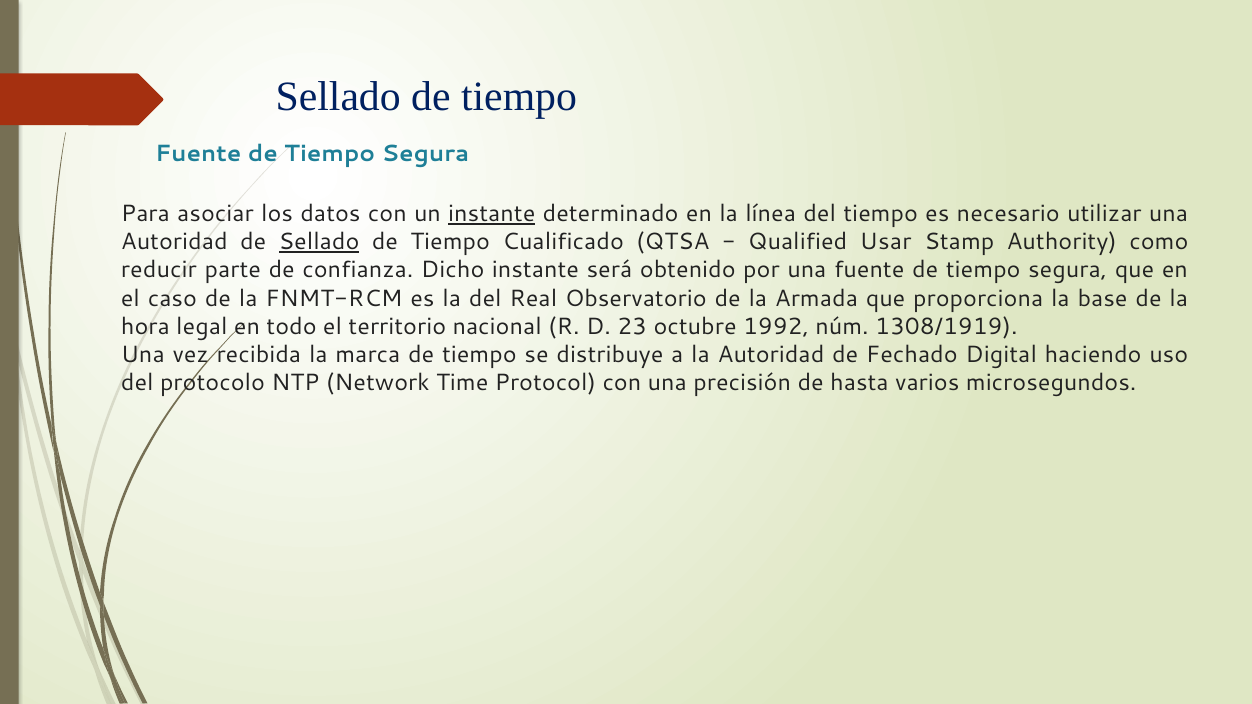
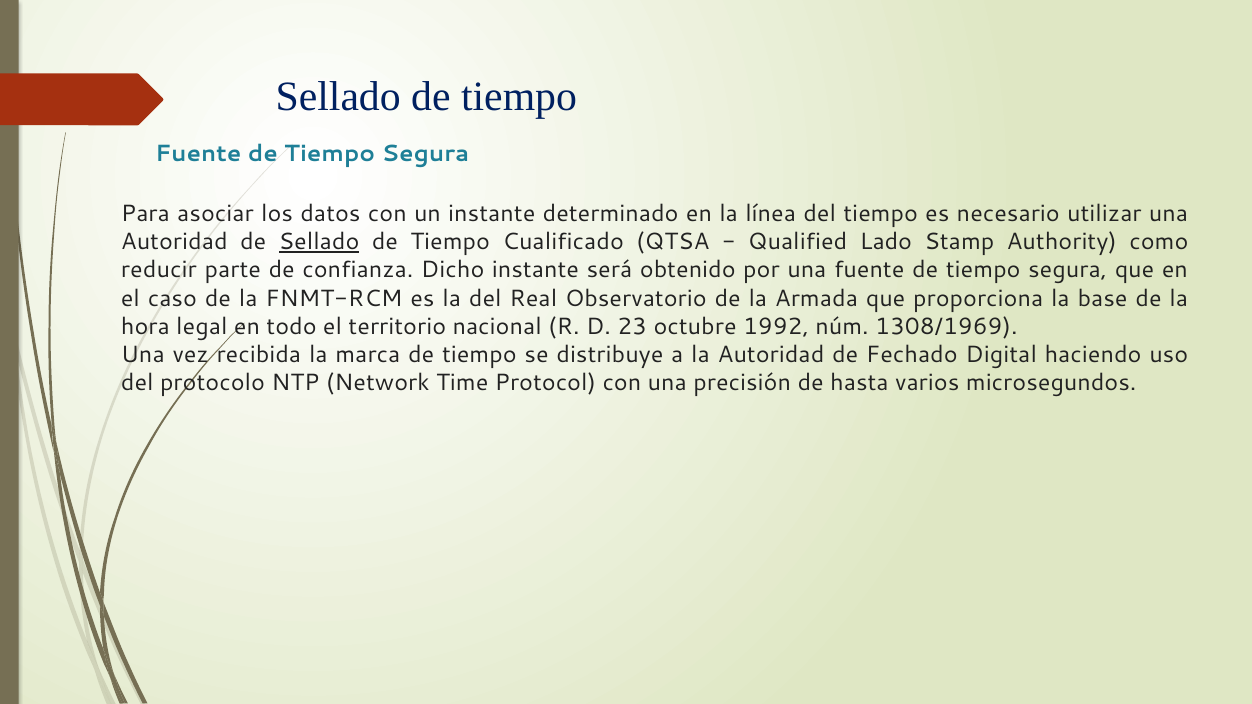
instante underline: present -> none (492, 214)
Usar: Usar -> Lado (886, 242)
1308/1919: 1308/1919 -> 1308/1969 (946, 327)
